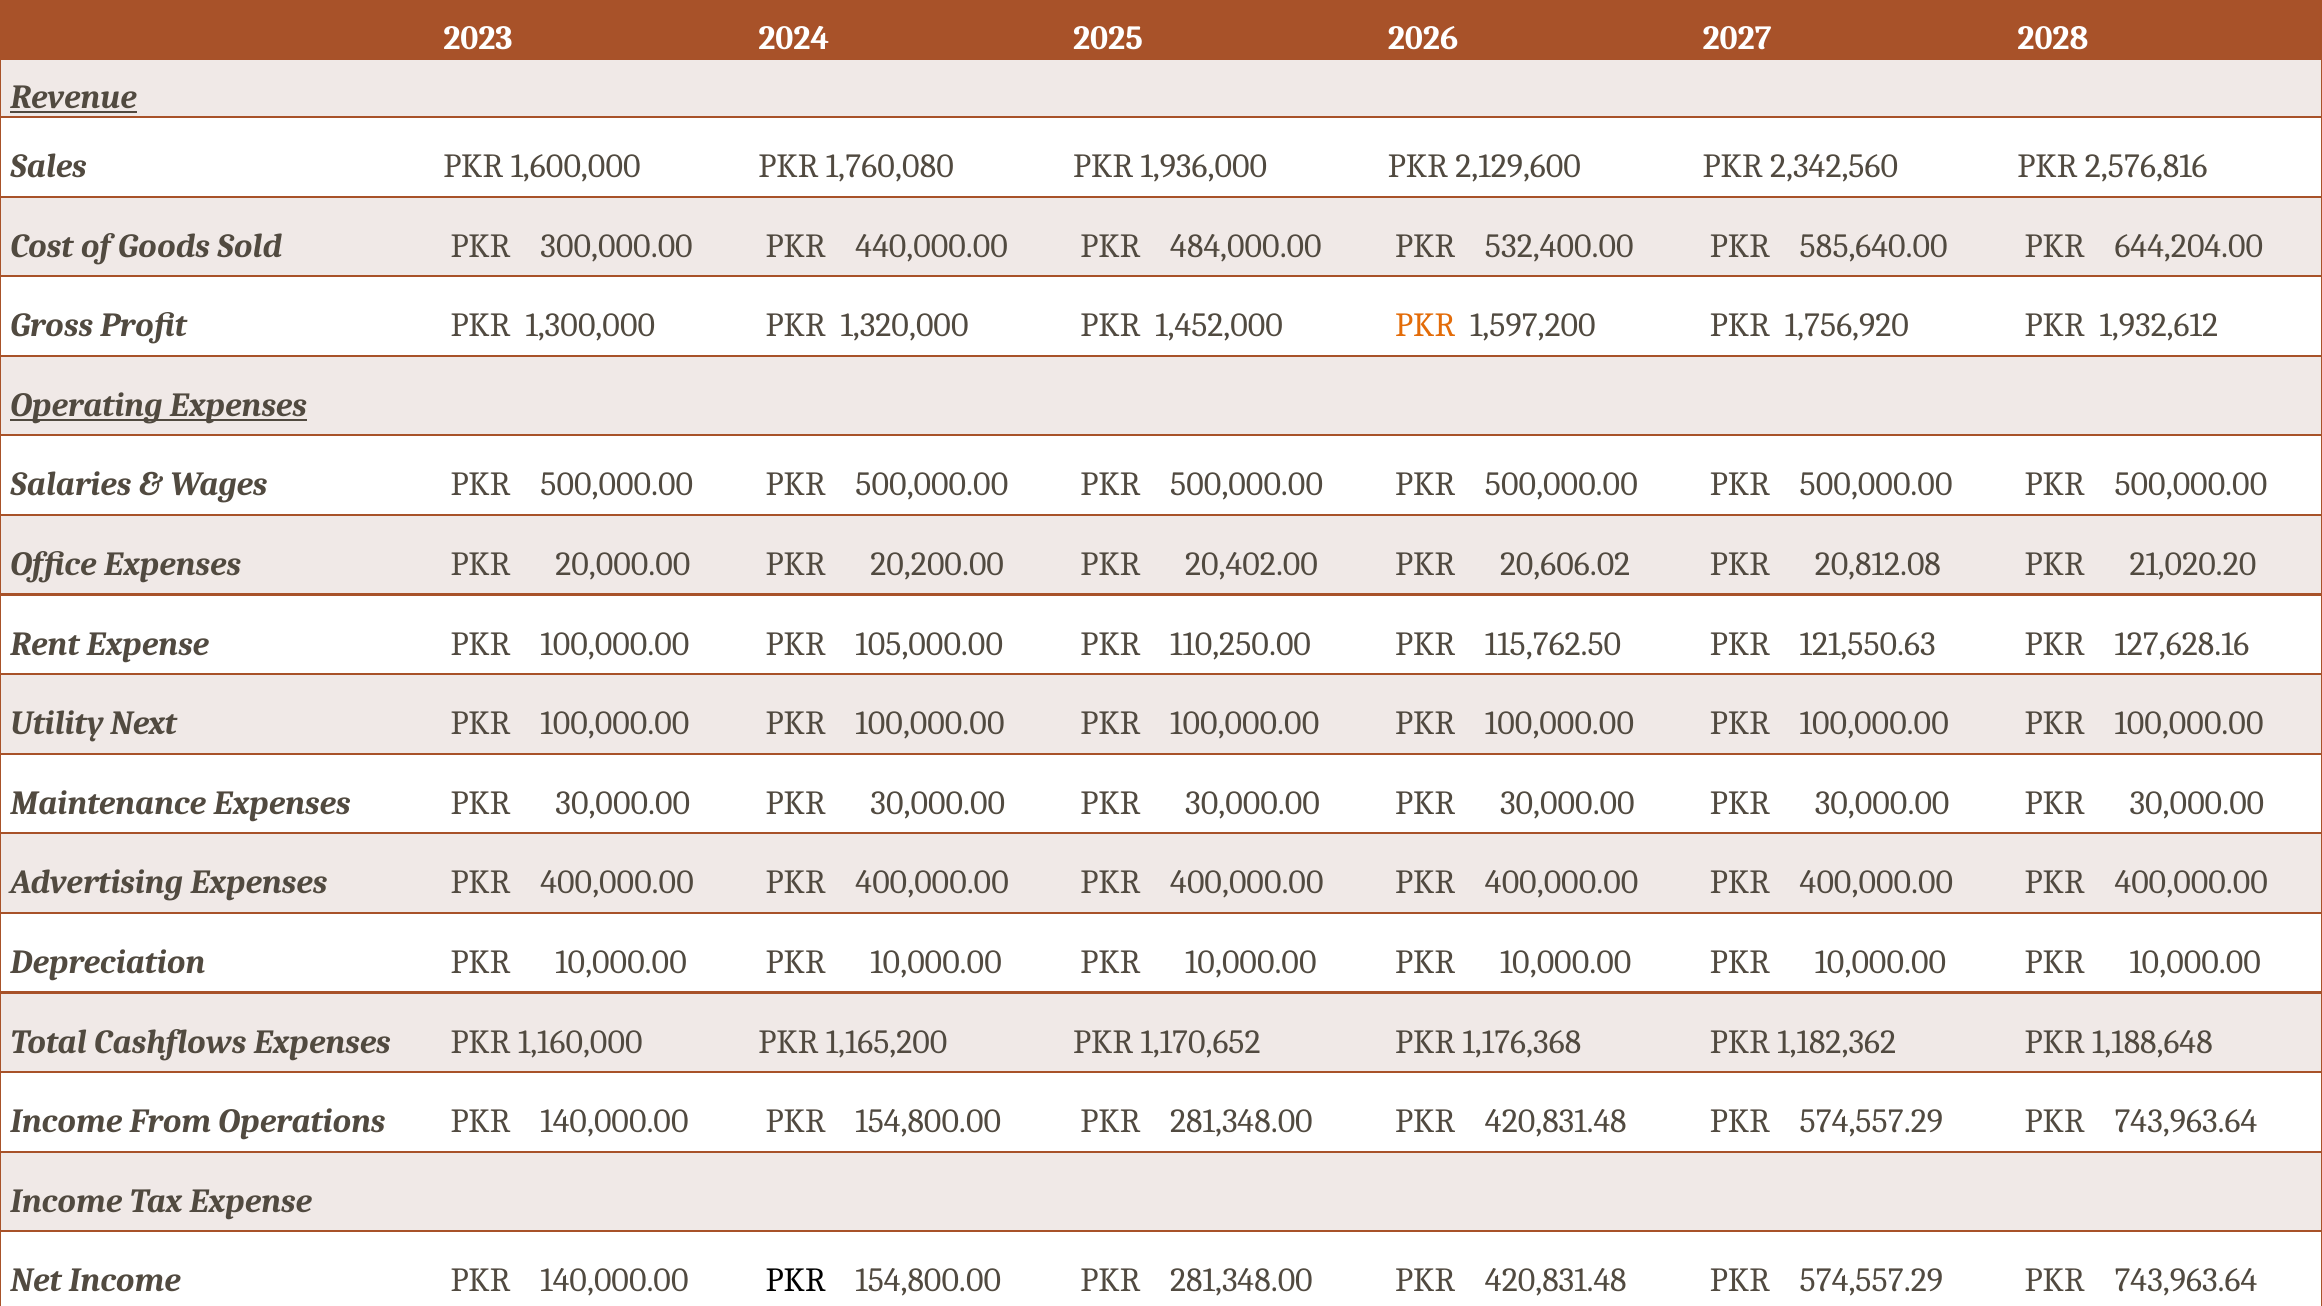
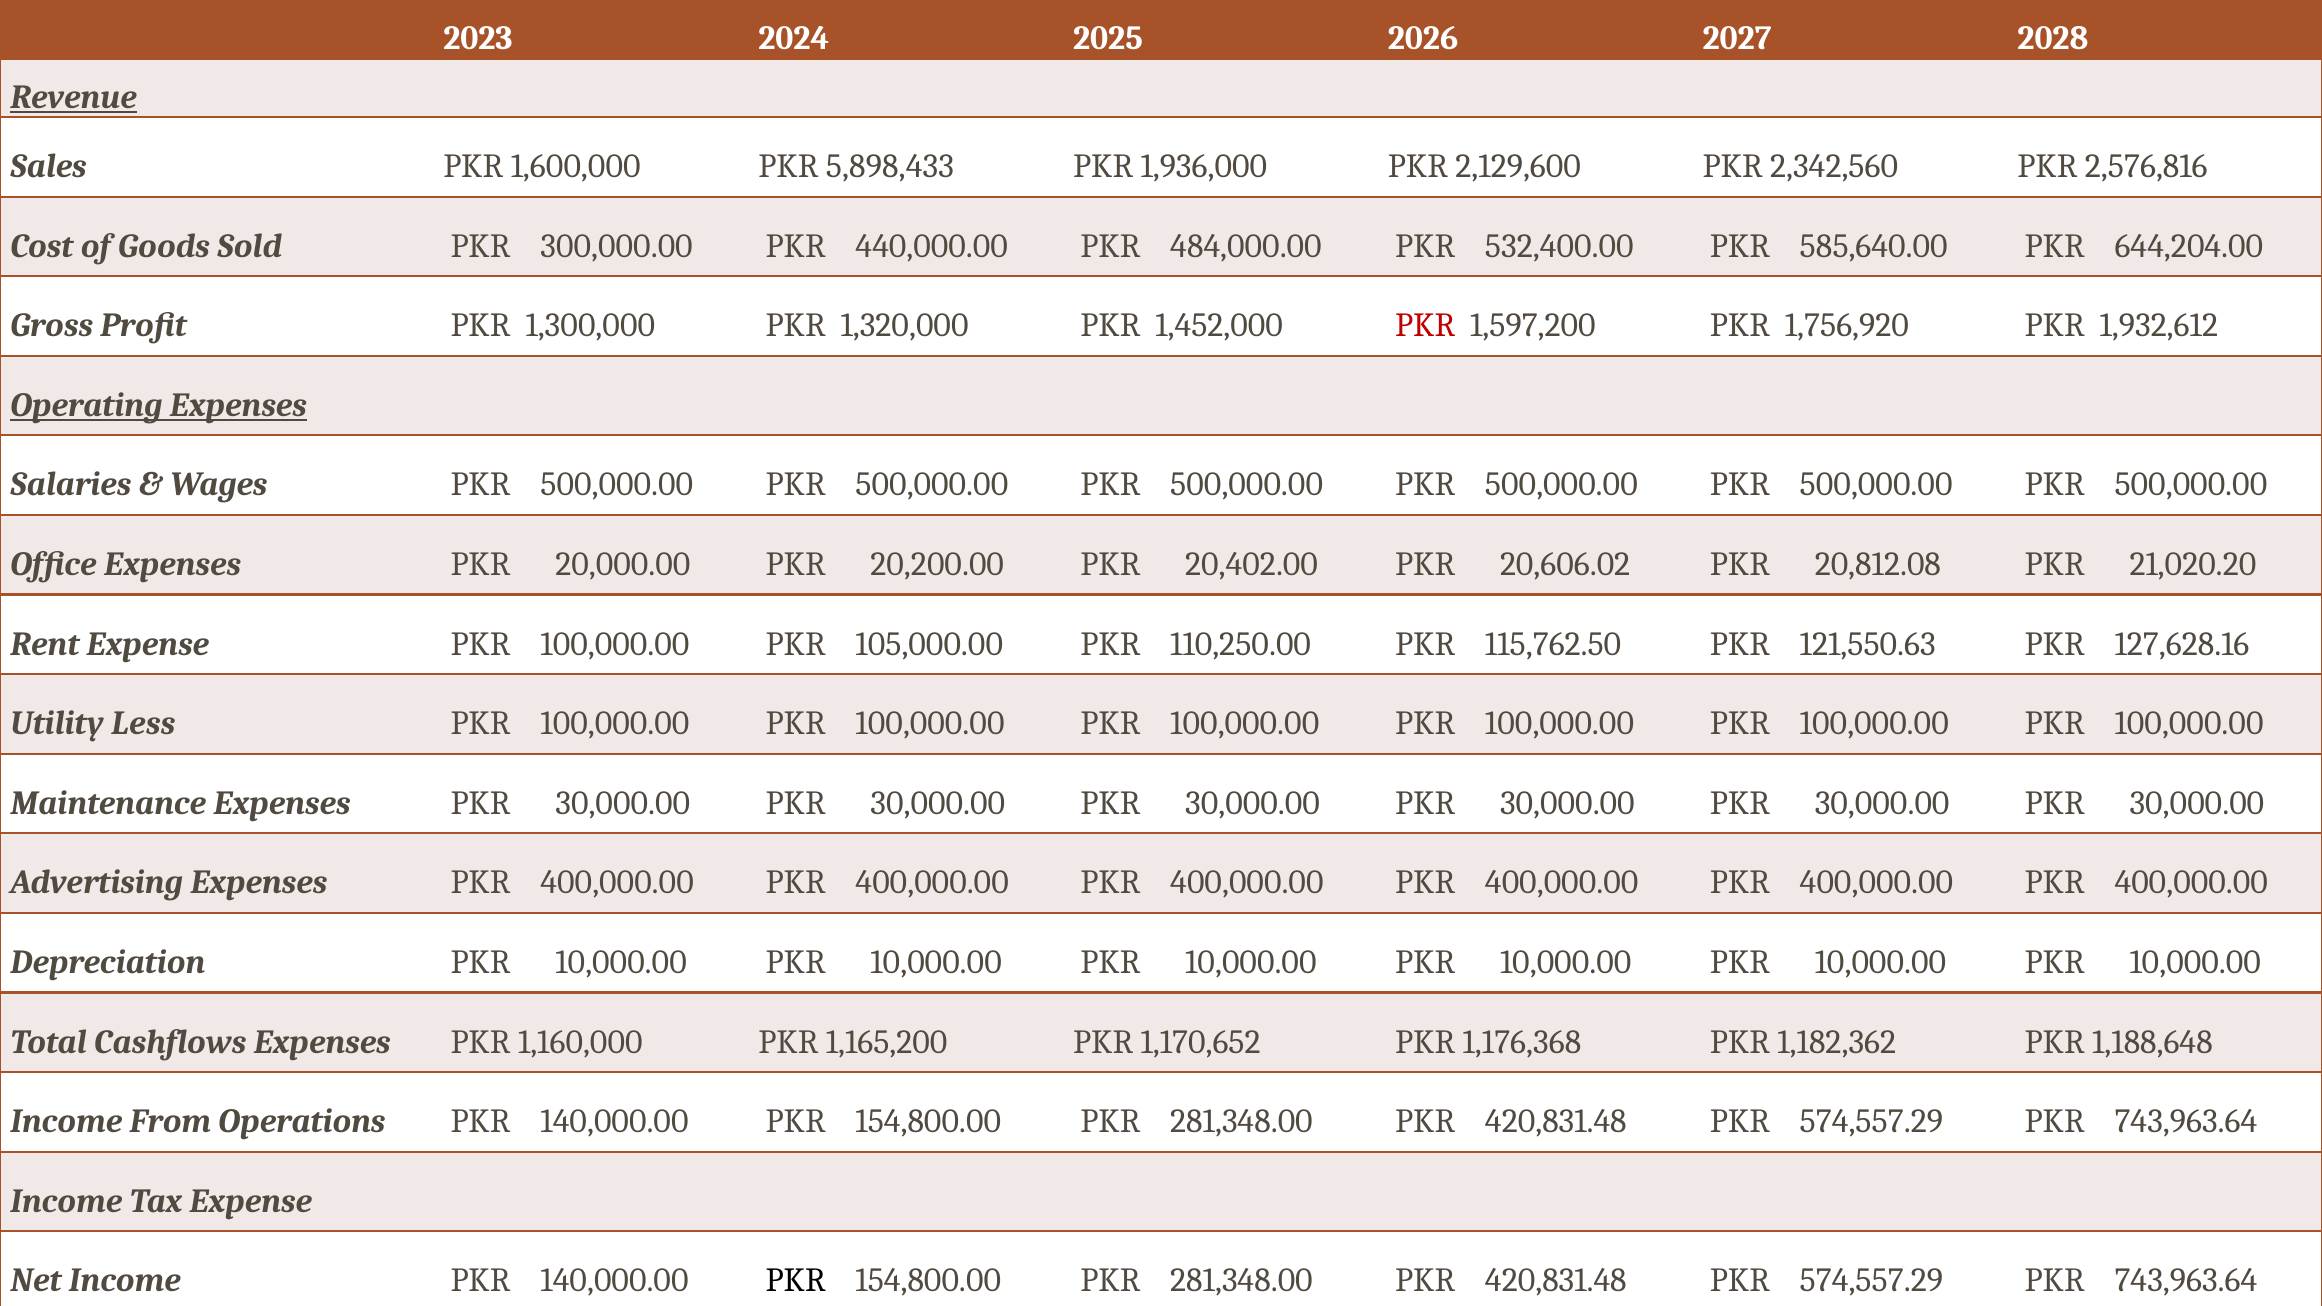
1,760,080: 1,760,080 -> 5,898,433 (890, 166)
PKR colour: orange -> red (1425, 326)
Next: Next -> Less (143, 724)
